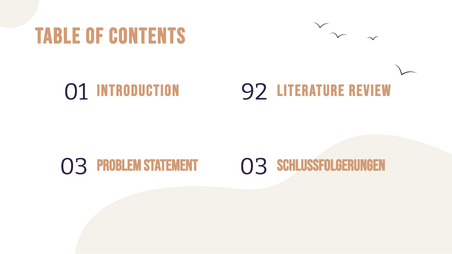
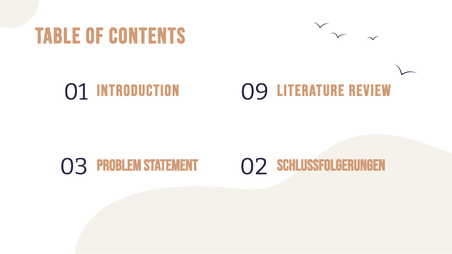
92: 92 -> 09 (254, 92)
Statement 03: 03 -> 02 (254, 167)
